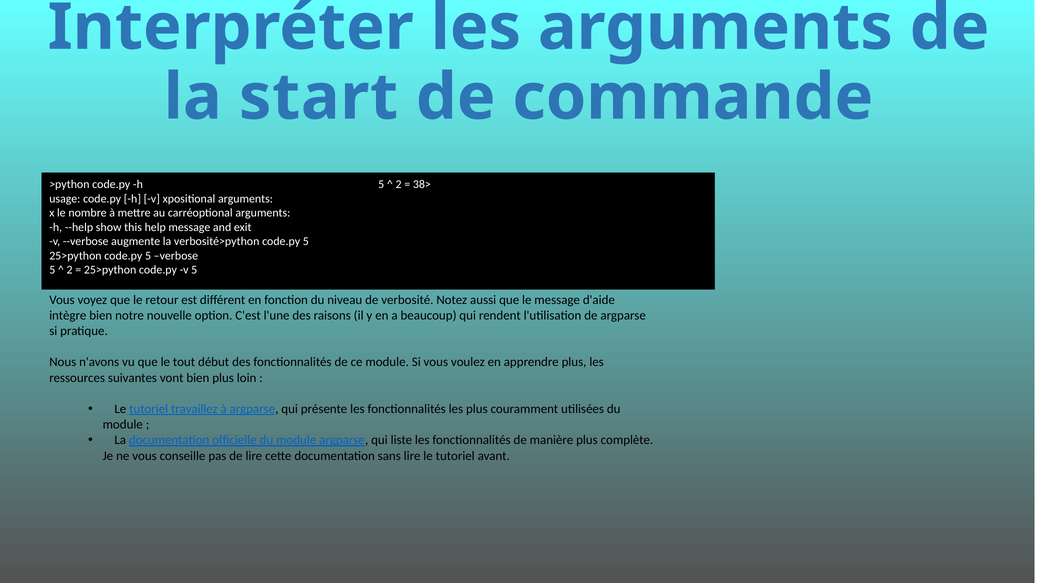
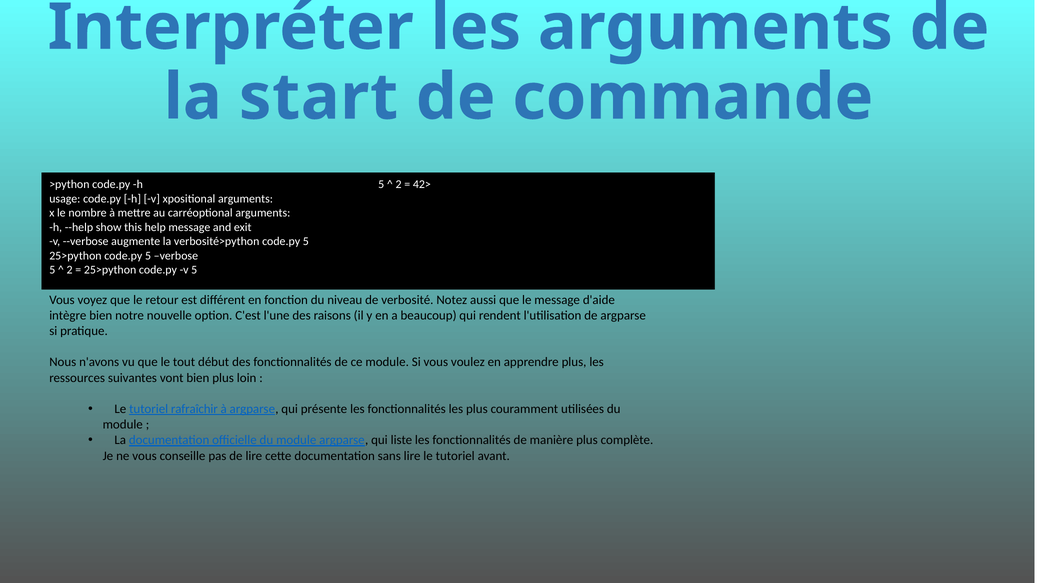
38>: 38> -> 42> (422, 184)
travaillez: travaillez -> rafraîchir (194, 409)
